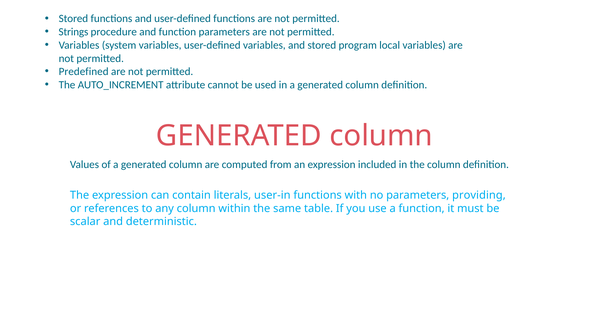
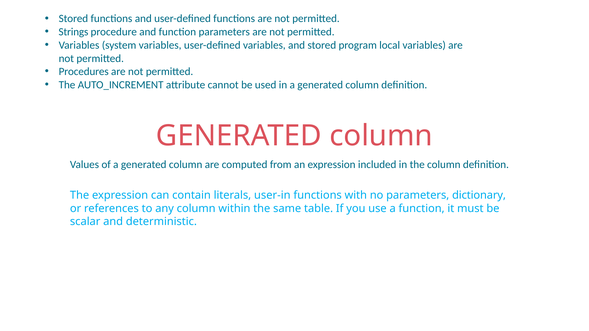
Predefined: Predefined -> Procedures (84, 72)
providing: providing -> dictionary (479, 195)
